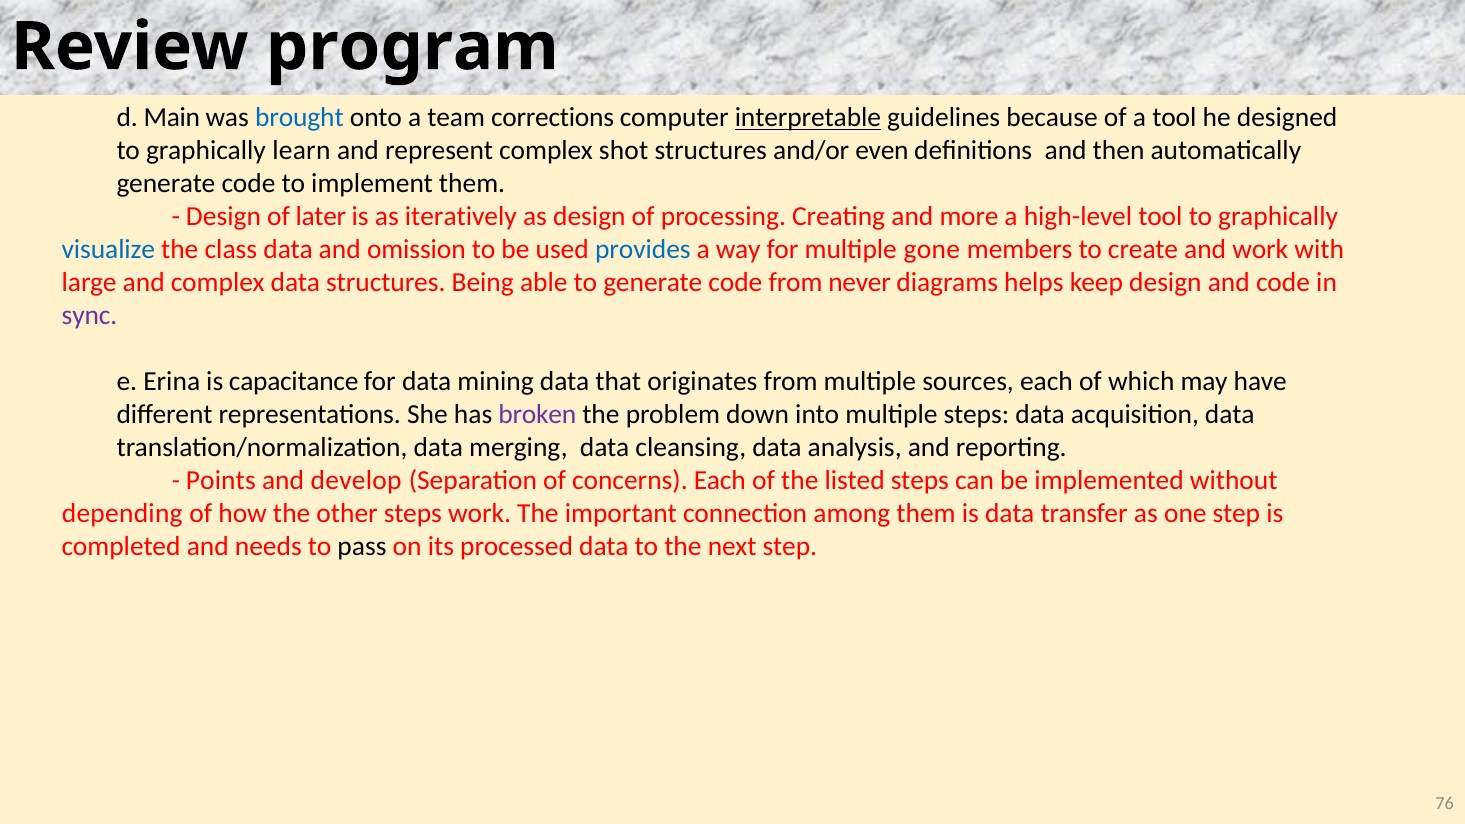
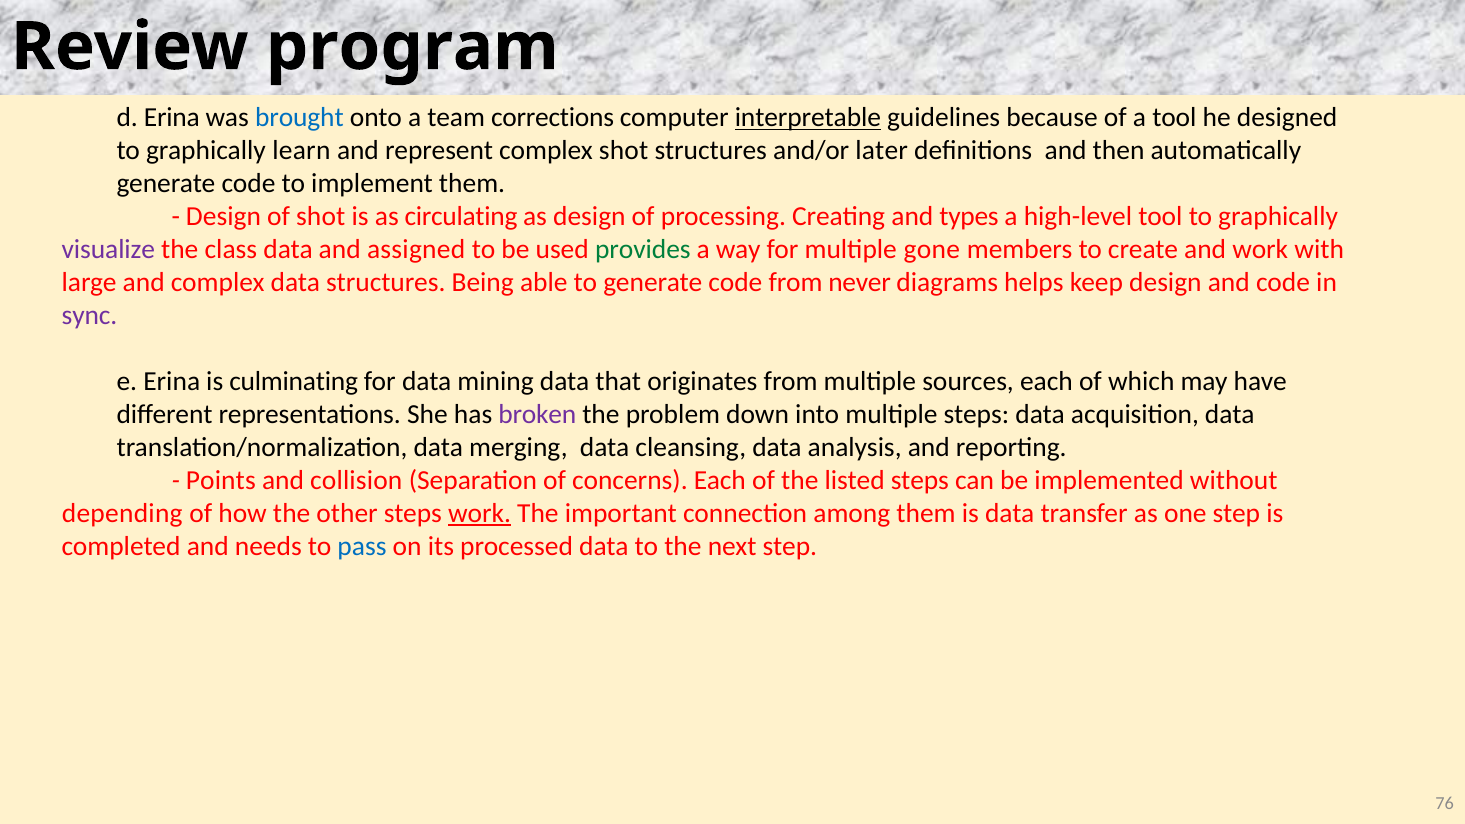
d Main: Main -> Erina (172, 118)
even: even -> later (882, 151)
of later: later -> shot (321, 217)
iteratively: iteratively -> circulating (461, 217)
more: more -> types (969, 217)
visualize colour: blue -> purple (108, 250)
omission: omission -> assigned (416, 250)
provides colour: blue -> green (643, 250)
capacitance: capacitance -> culminating (294, 382)
develop: develop -> collision (356, 480)
work underline: none -> present (480, 513)
pass colour: black -> blue (362, 546)
